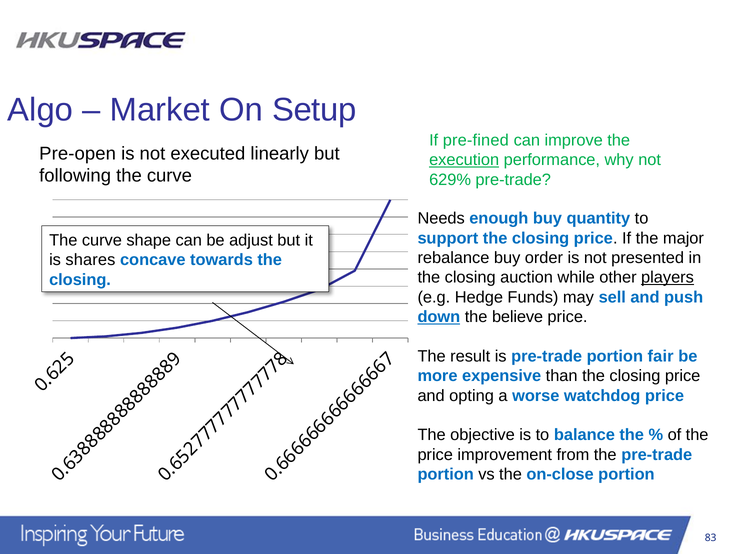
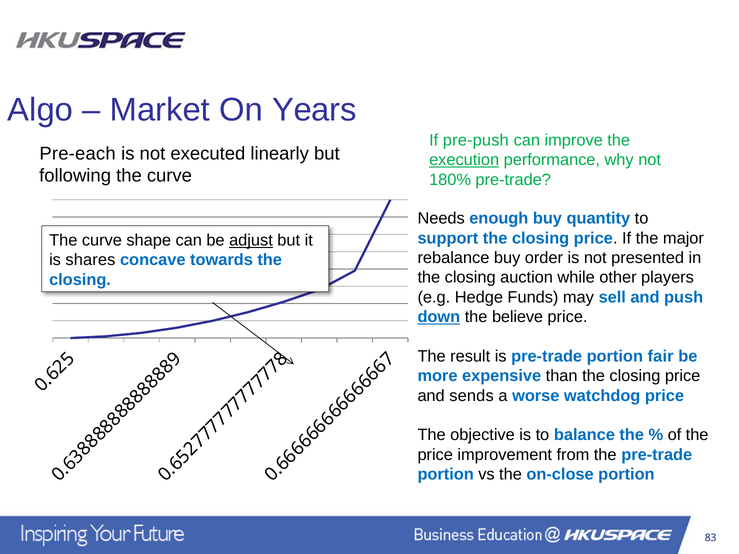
Setup: Setup -> Years (314, 110)
pre-fined: pre-fined -> pre-push (476, 140)
Pre-open: Pre-open -> Pre-each (78, 154)
629%: 629% -> 180% (450, 180)
adjust underline: none -> present (251, 240)
players underline: present -> none (667, 278)
opting: opting -> sends (472, 396)
